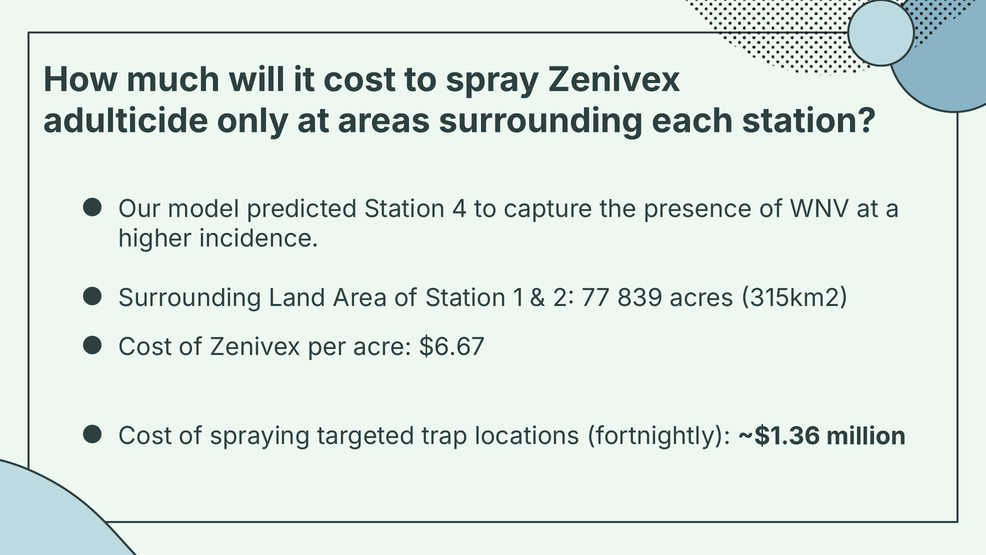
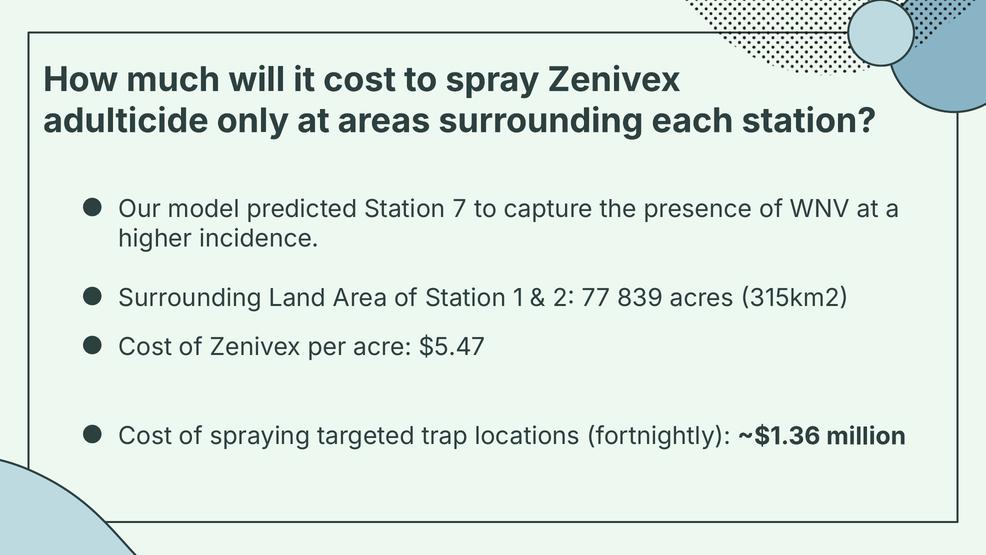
4: 4 -> 7 (460, 209)
$6.67: $6.67 -> $5.47 (452, 347)
